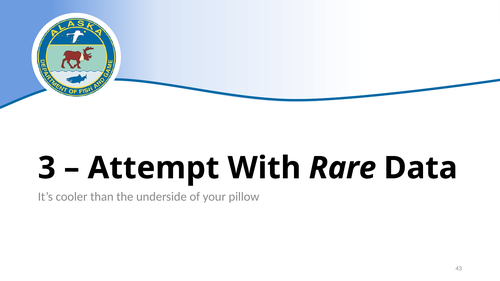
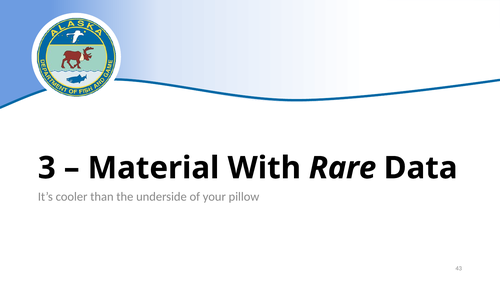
Attempt: Attempt -> Material (154, 168)
